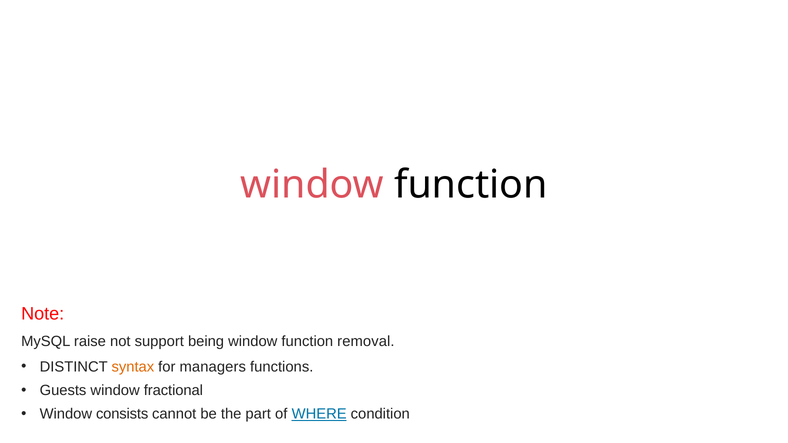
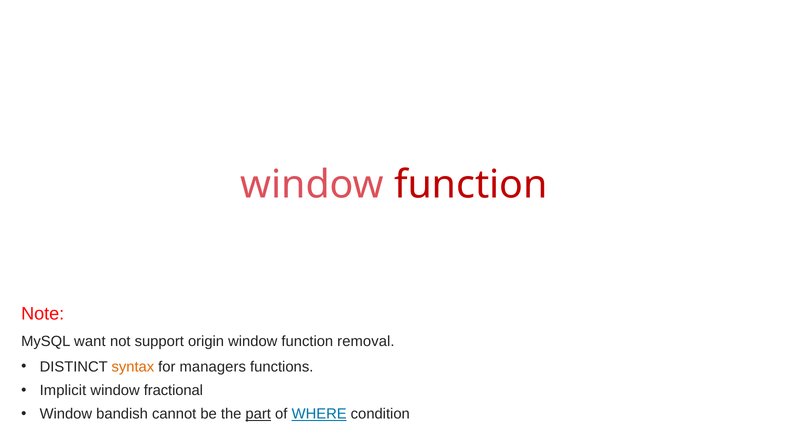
function colour: black -> red (471, 185)
raise: raise -> want (90, 341)
being: being -> origin (206, 341)
Guests: Guests -> Implicit (63, 391)
consists: consists -> bandish (122, 414)
part underline: none -> present (258, 414)
